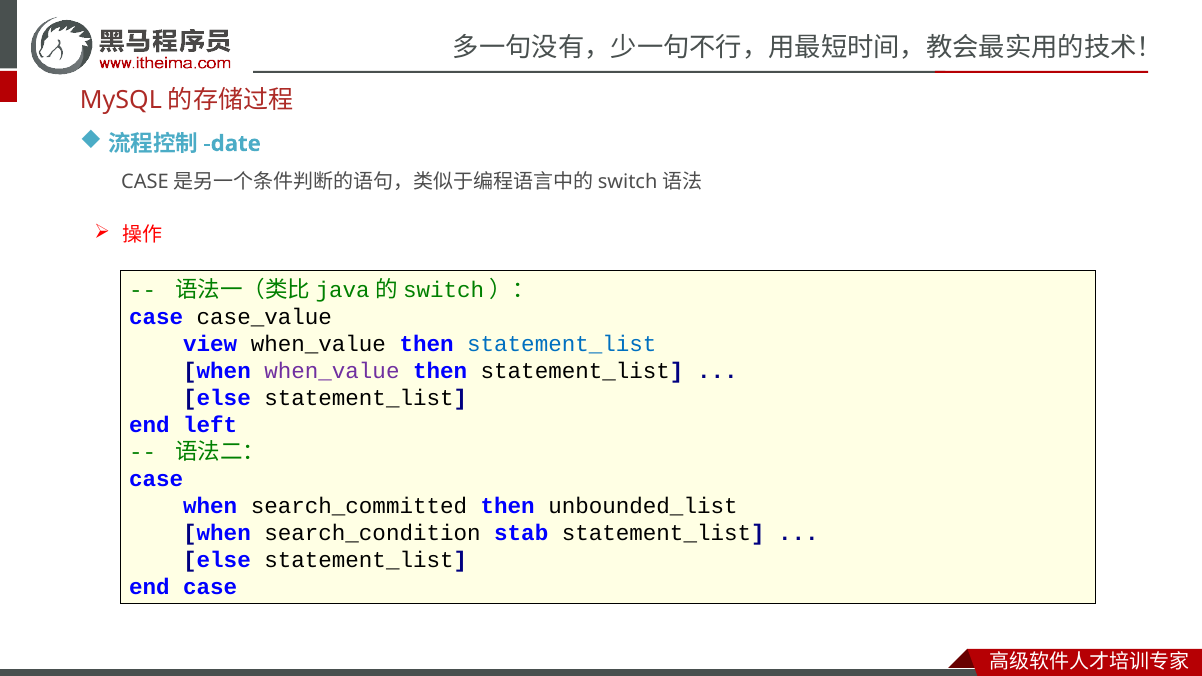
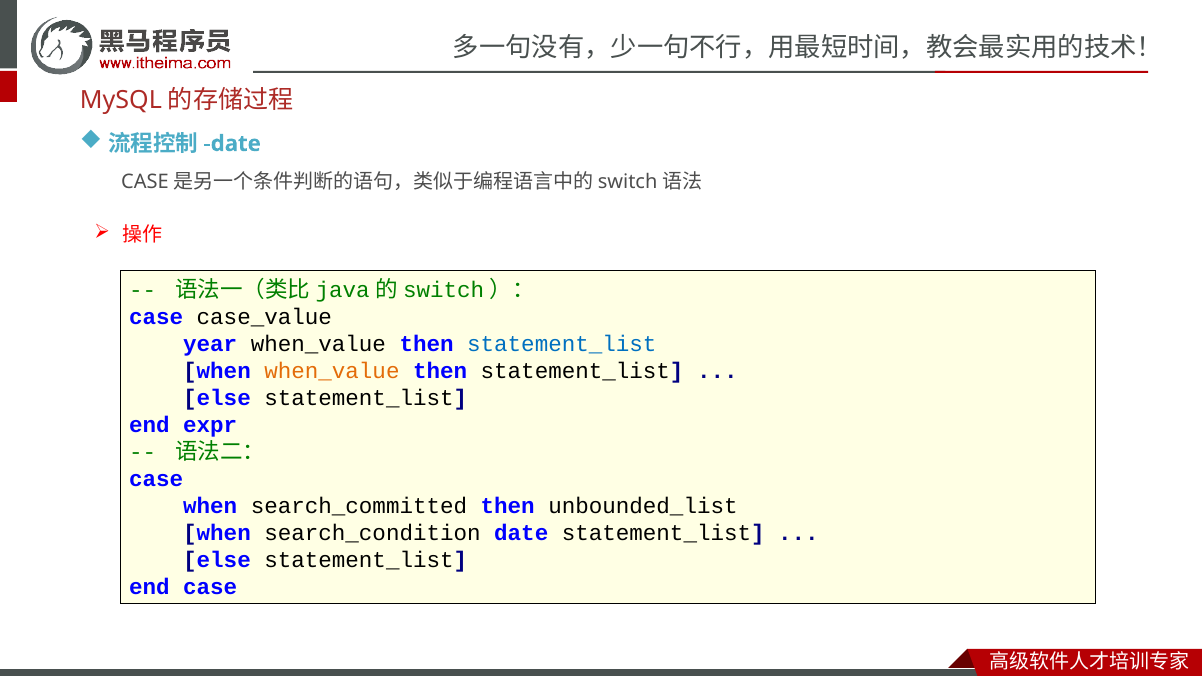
view: view -> year (210, 344)
when_value colour: purple -> orange (332, 371)
left: left -> expr (210, 425)
search_condition stab: stab -> date (521, 533)
